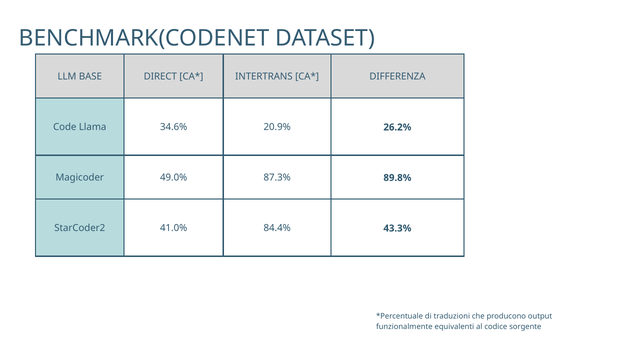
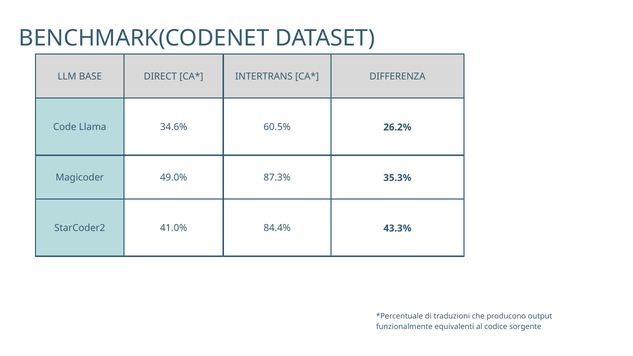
20.9%: 20.9% -> 60.5% (277, 127)
89.8%: 89.8% -> 35.3% (397, 178)
